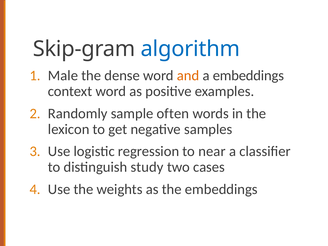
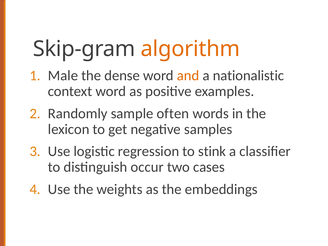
algorithm colour: blue -> orange (190, 49)
a embeddings: embeddings -> nationalistic (248, 76)
near: near -> stink (212, 151)
study: study -> occur (147, 167)
